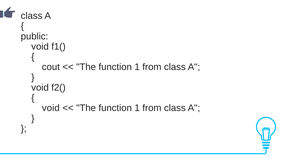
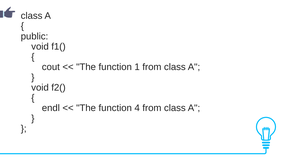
void: void -> endl (51, 108)
1: 1 -> 4 (137, 108)
